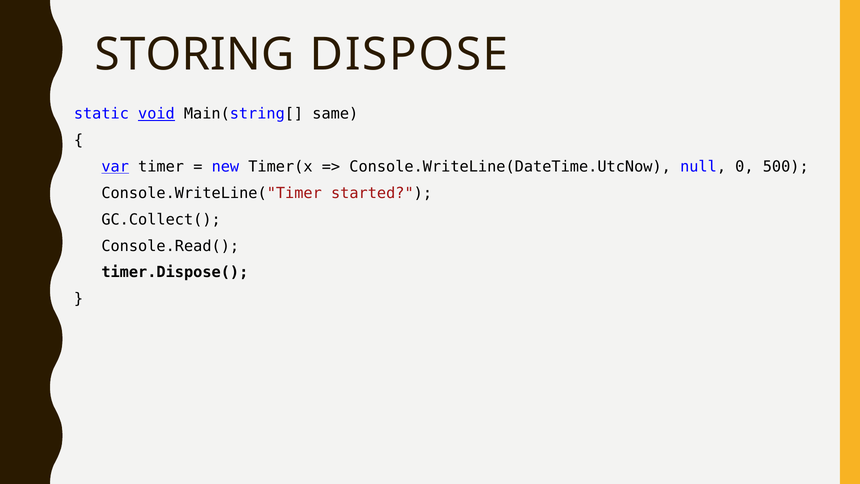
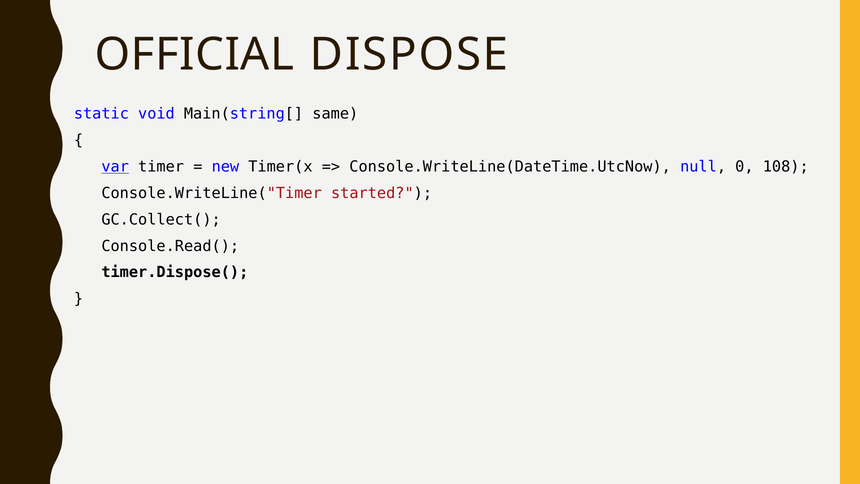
STORING: STORING -> OFFICIAL (194, 55)
void underline: present -> none (156, 114)
500: 500 -> 108 (786, 167)
